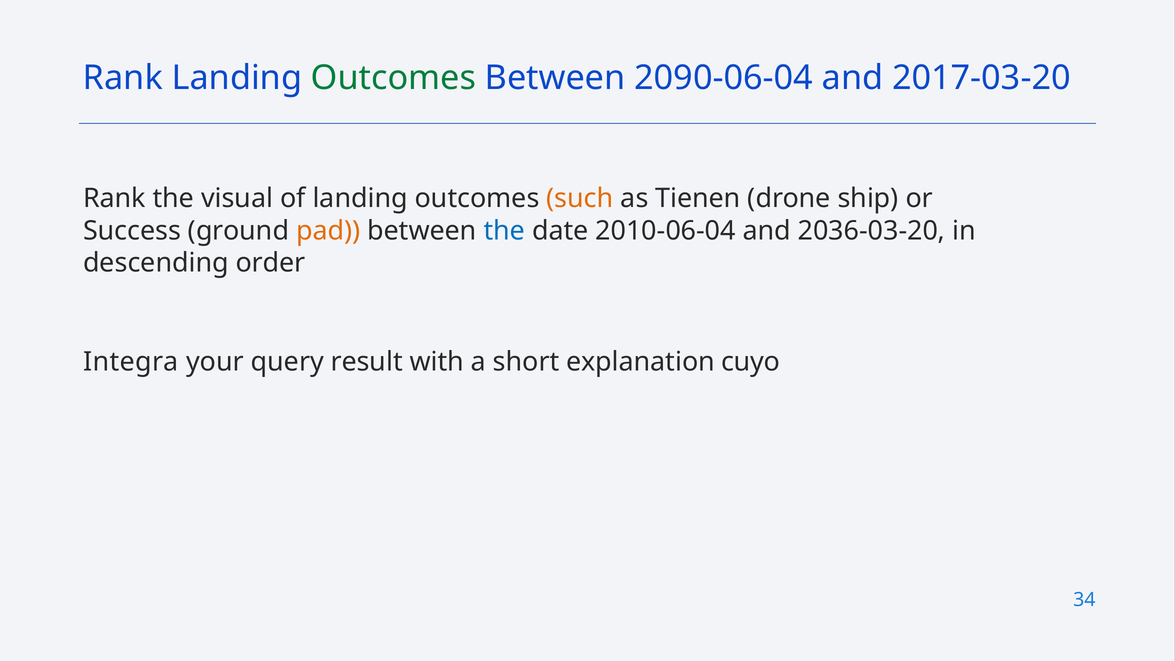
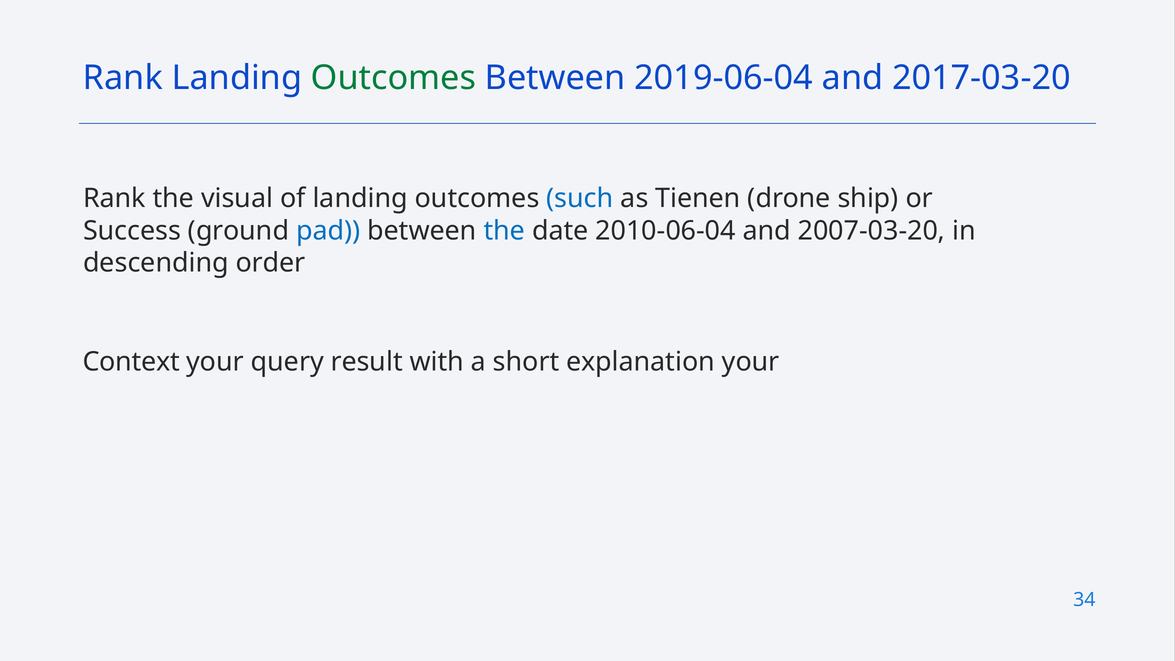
2090-06-04: 2090-06-04 -> 2019-06-04 (724, 78)
such colour: orange -> blue (580, 198)
pad colour: orange -> blue (328, 231)
2036-03-20: 2036-03-20 -> 2007-03-20 (871, 231)
Integra: Integra -> Context (131, 362)
explanation cuyo: cuyo -> your (751, 362)
